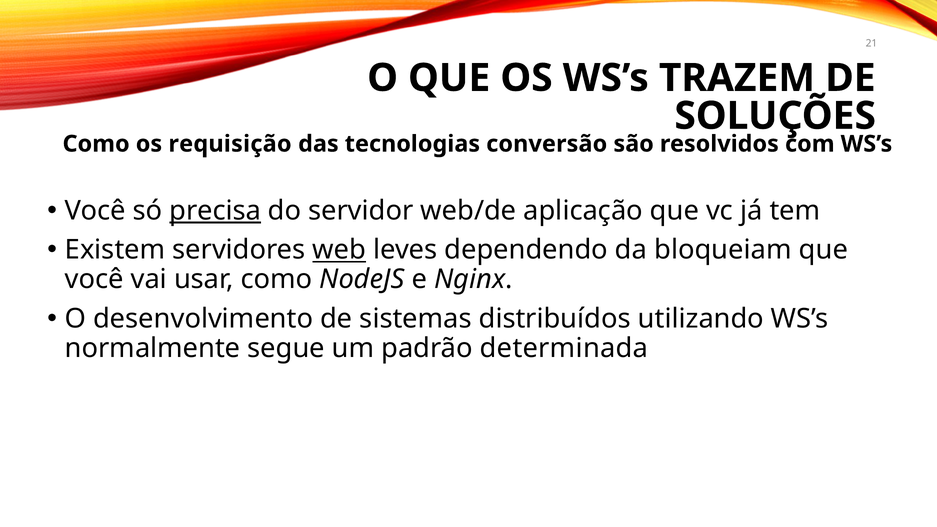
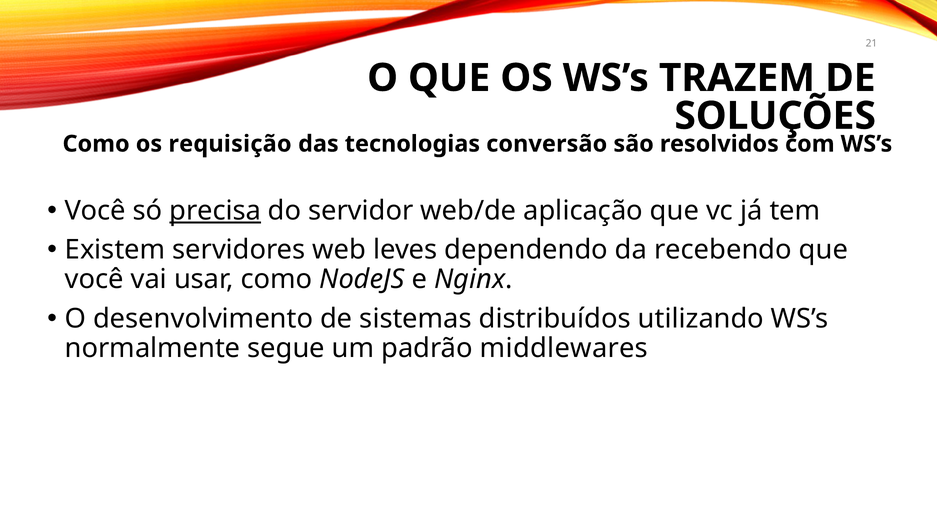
web underline: present -> none (339, 250)
bloqueiam: bloqueiam -> recebendo (723, 250)
determinada: determinada -> middlewares (564, 348)
